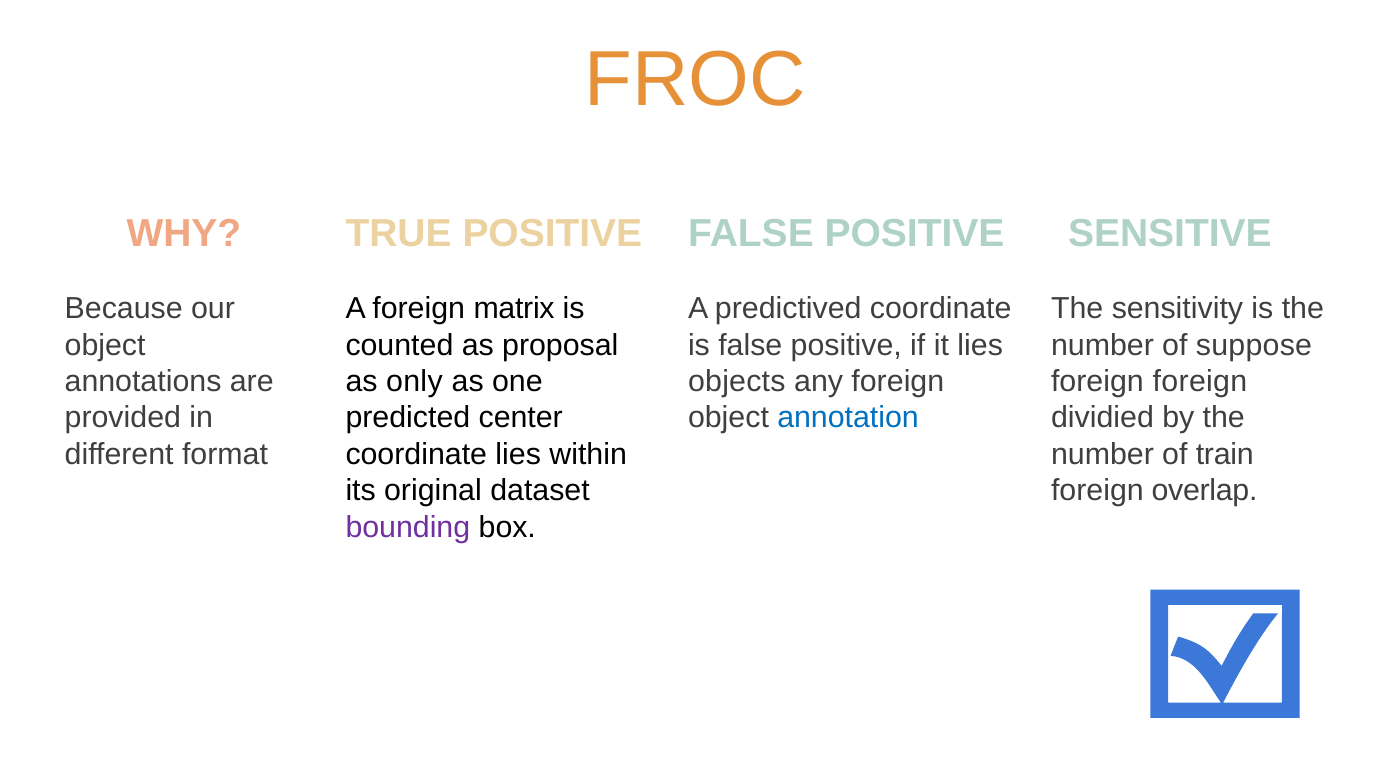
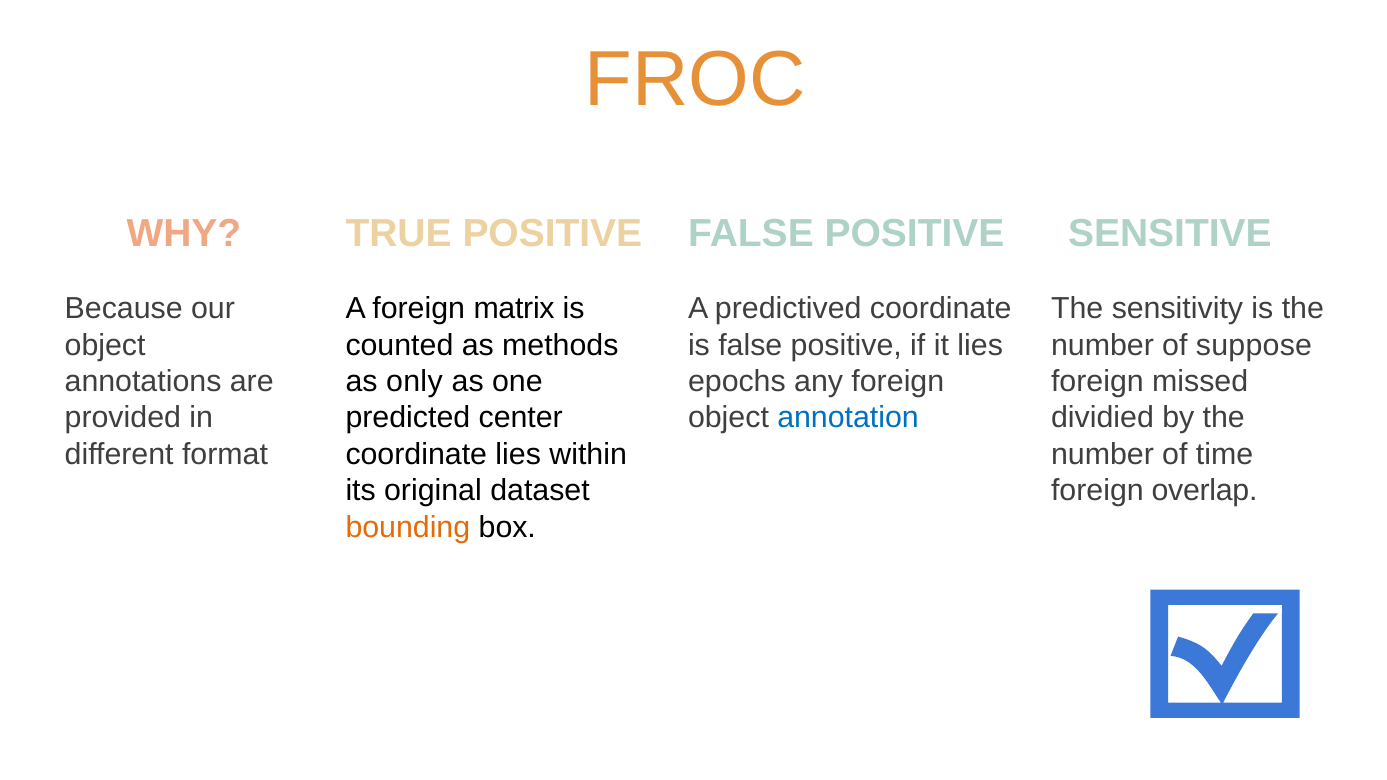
proposal: proposal -> methods (560, 345)
objects: objects -> epochs (737, 382)
foreign foreign: foreign -> missed (1200, 382)
train: train -> time (1225, 454)
bounding colour: purple -> orange (408, 527)
